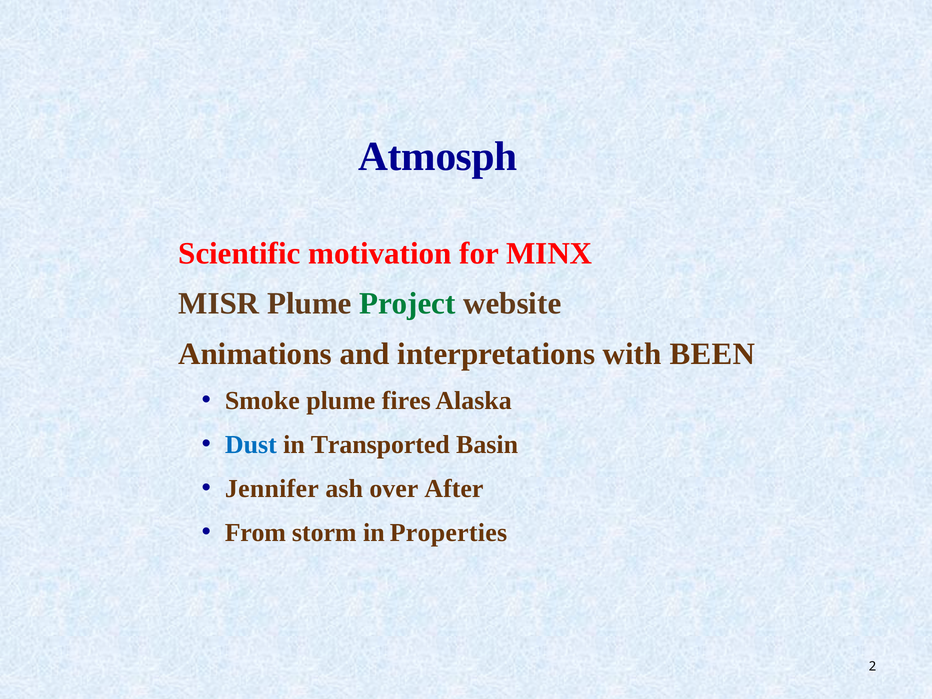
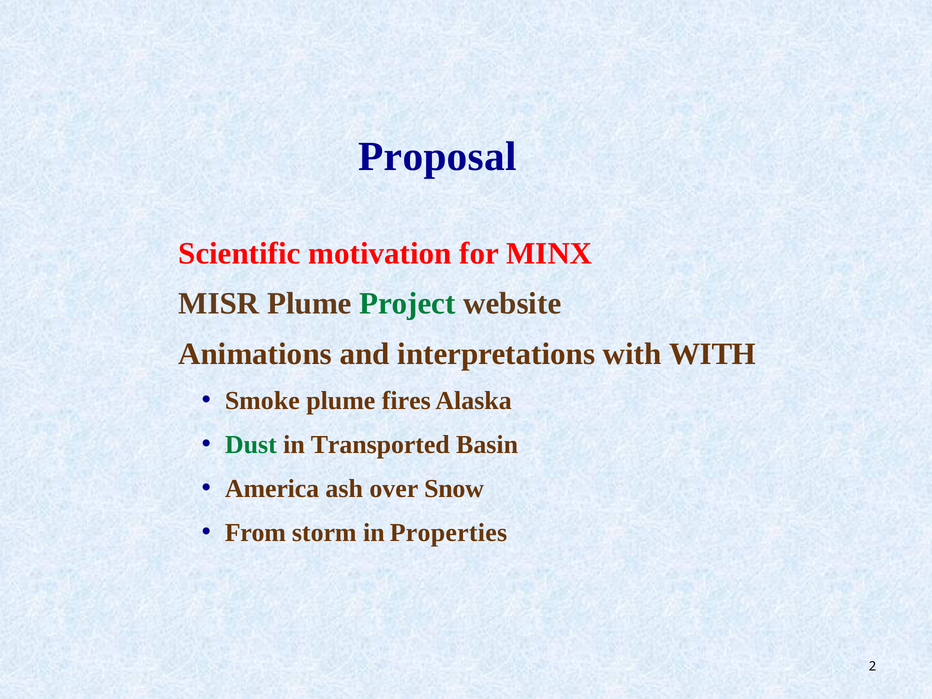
Atmosph: Atmosph -> Proposal (438, 156)
with BEEN: BEEN -> WITH (713, 354)
Dust colour: blue -> green (251, 445)
Jennifer: Jennifer -> America (272, 489)
After: After -> Snow (454, 489)
